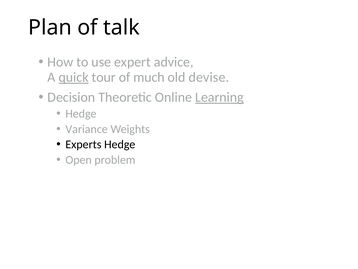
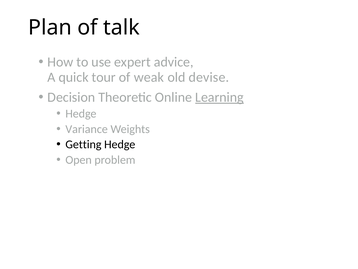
quick underline: present -> none (74, 77)
much: much -> weak (149, 77)
Experts: Experts -> Getting (83, 144)
